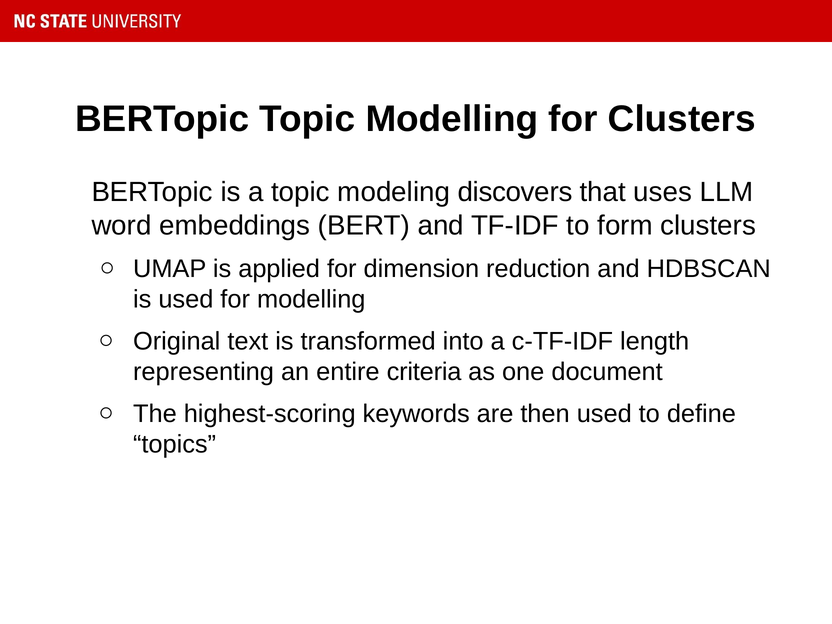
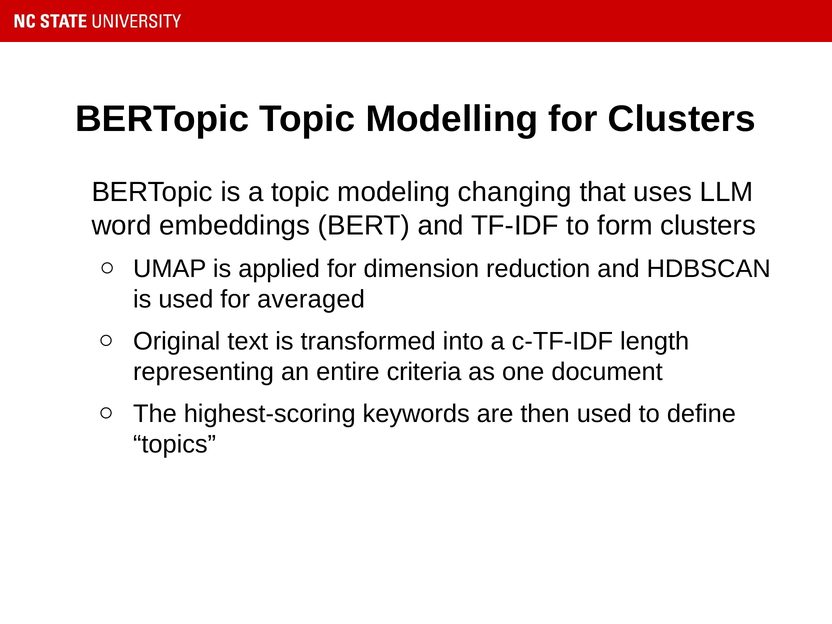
discovers: discovers -> changing (515, 192)
for modelling: modelling -> averaged (311, 299)
